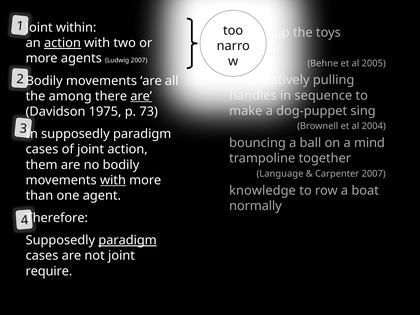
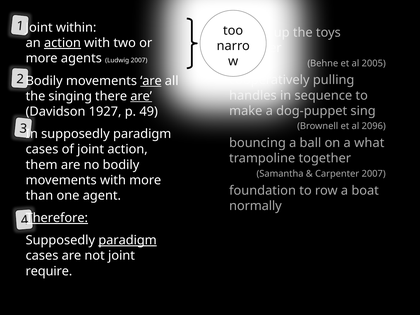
are underline: none -> present (151, 81)
among: among -> singing (70, 96)
1975: 1975 -> 1927 (105, 112)
73: 73 -> 49 (149, 112)
2004: 2004 -> 2096 (374, 126)
mind: mind -> what (369, 143)
Language: Language -> Samantha (280, 174)
with underline: present -> none (113, 180)
knowledge: knowledge -> foundation (263, 191)
Therefore underline: none -> present (57, 218)
